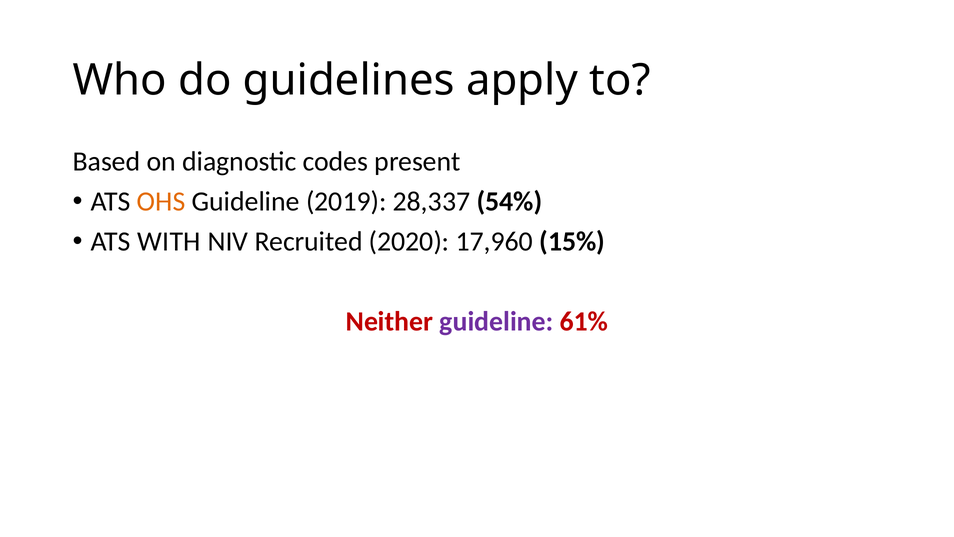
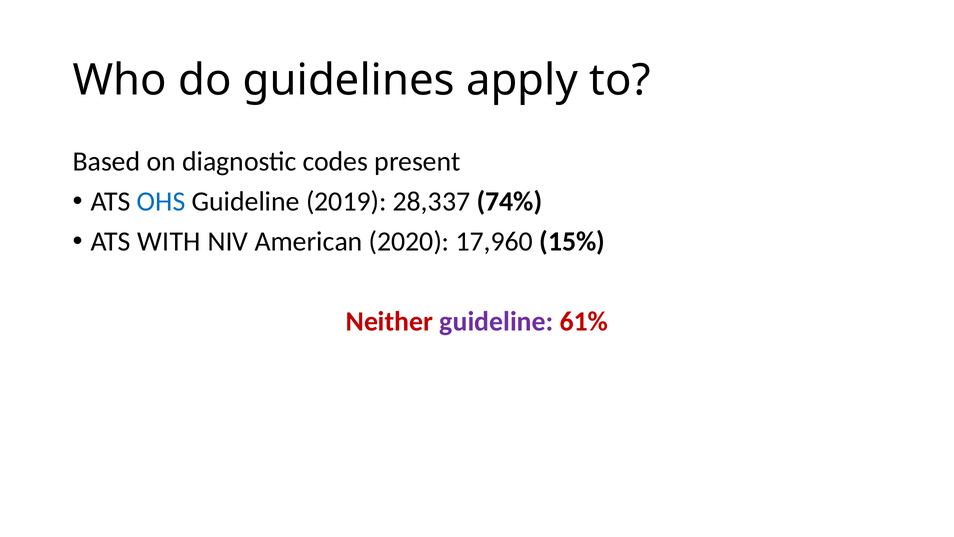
OHS colour: orange -> blue (161, 201)
54%: 54% -> 74% (509, 201)
Recruited: Recruited -> American (309, 241)
